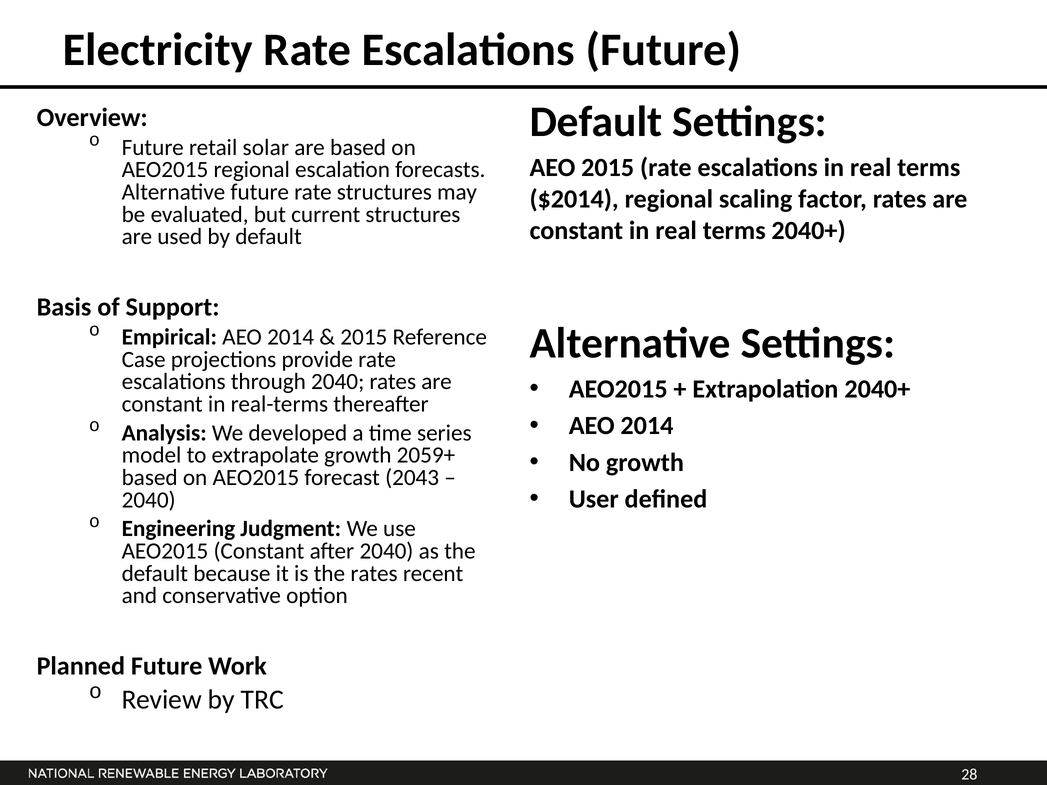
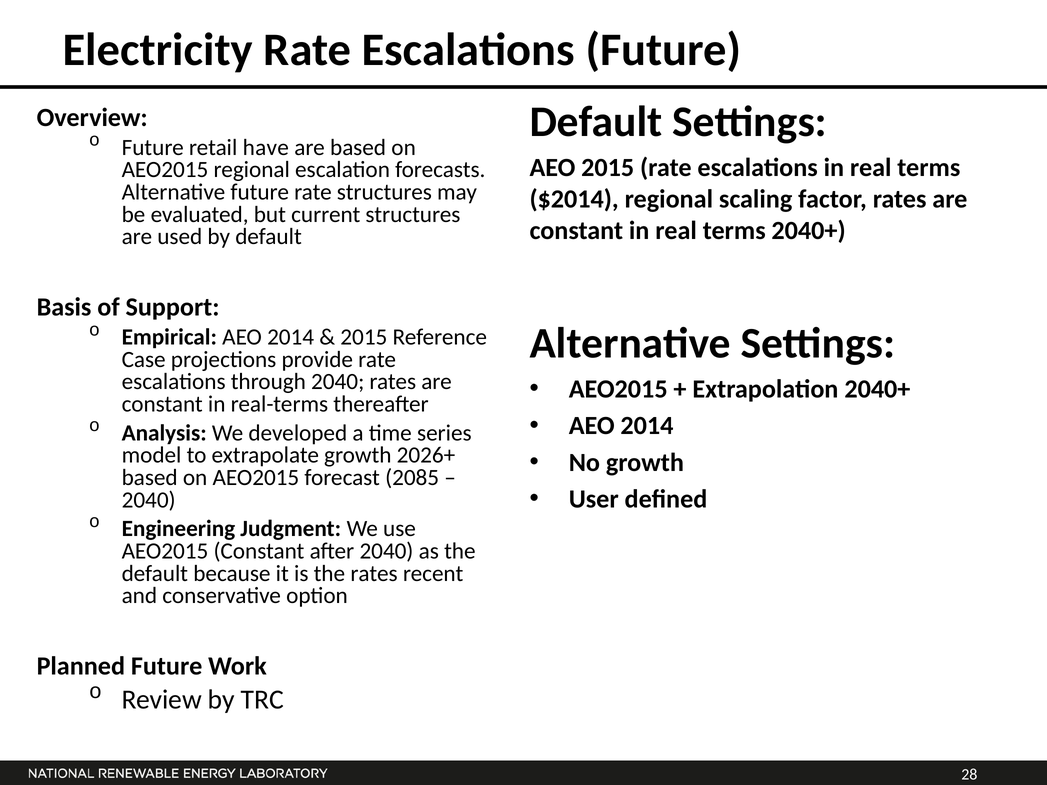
solar: solar -> have (266, 148)
2059+: 2059+ -> 2026+ (426, 455)
2043: 2043 -> 2085 (412, 478)
